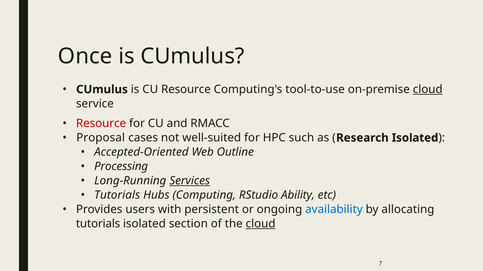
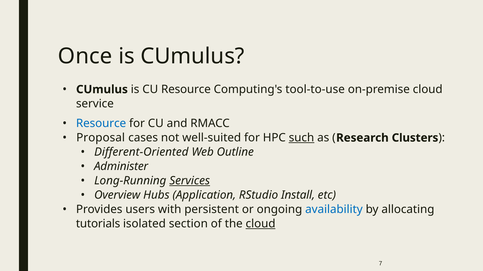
cloud underline: present -> none (428, 90)
Resource colour: red -> blue (101, 124)
such underline: none -> present (301, 138)
Research Isolated: Isolated -> Clusters (415, 138)
Accepted-Oriented: Accepted-Oriented -> Different-Oriented (141, 153)
Processing: Processing -> Administer (121, 167)
Tutorials: Tutorials -> Overview (117, 196)
Computing: Computing -> Application (204, 196)
Ability: Ability -> Install (298, 196)
